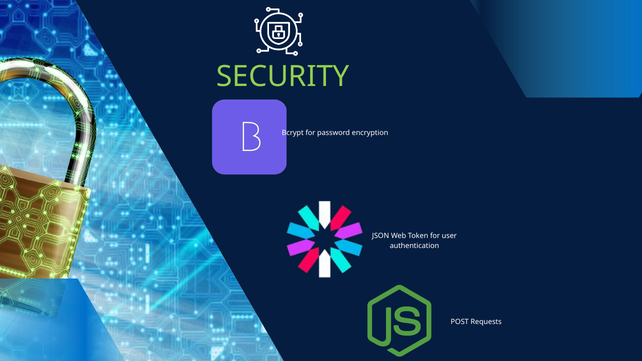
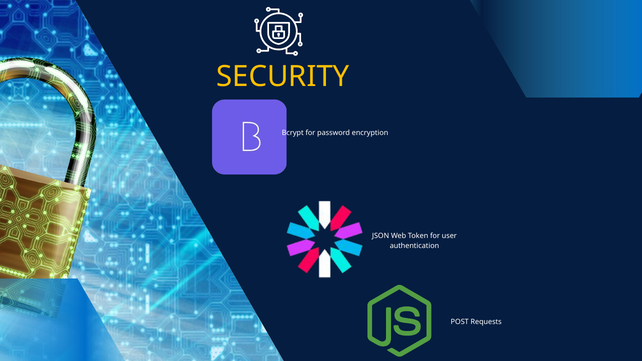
SECURITY colour: light green -> yellow (283, 76)
